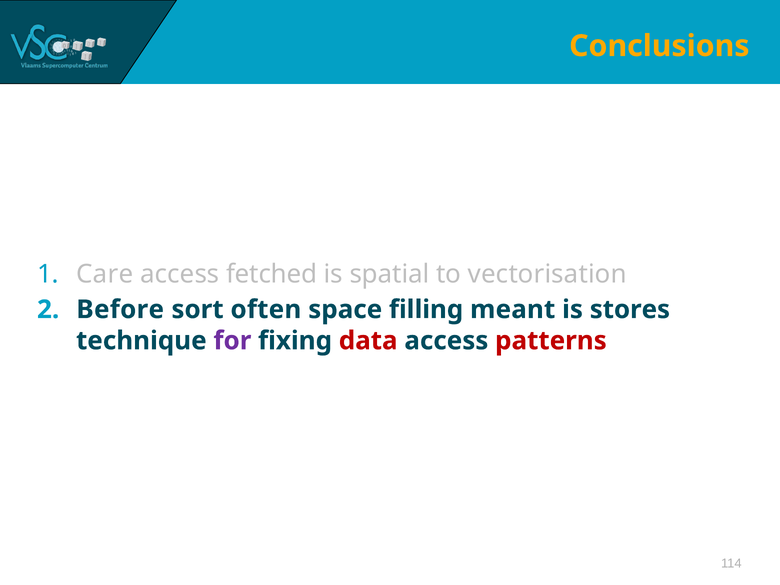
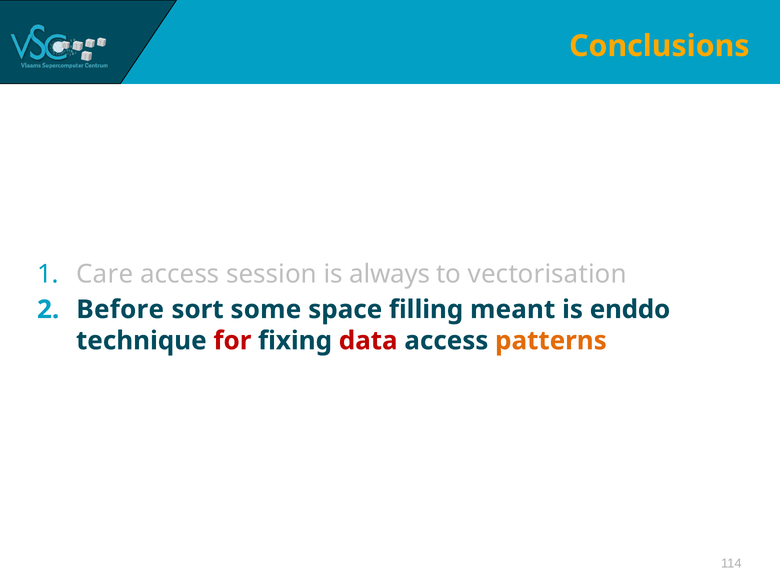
fetched: fetched -> session (272, 274)
spatial: spatial -> always (390, 274)
often: often -> some (266, 310)
stores: stores -> enddo (630, 310)
for colour: purple -> red (232, 341)
patterns colour: red -> orange (551, 341)
